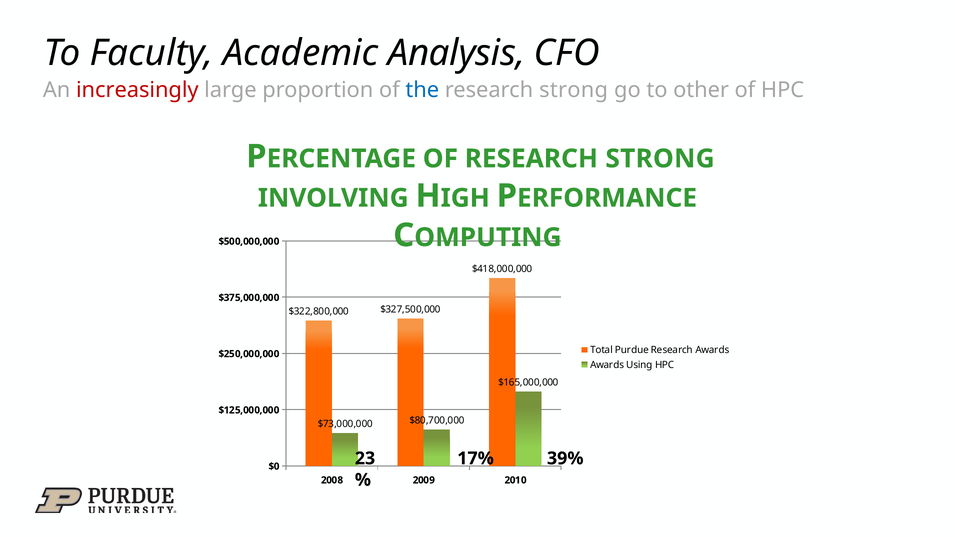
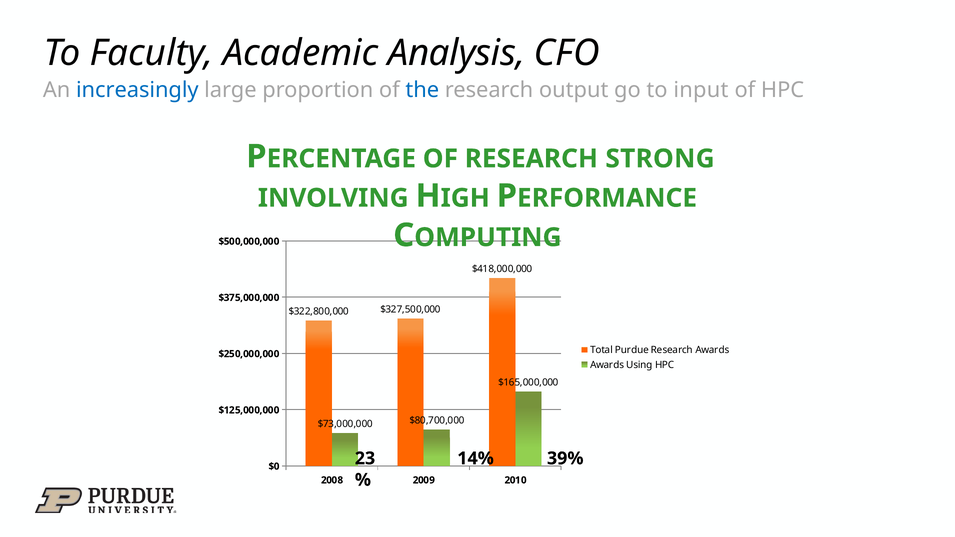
increasingly colour: red -> blue (137, 90)
strong: strong -> output (574, 90)
other: other -> input (701, 90)
17%: 17% -> 14% (476, 459)
